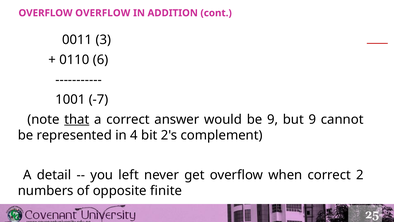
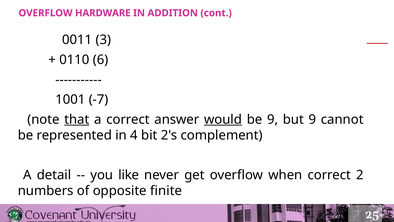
OVERFLOW OVERFLOW: OVERFLOW -> HARDWARE (103, 13)
would underline: none -> present (223, 119)
left: left -> like (129, 175)
